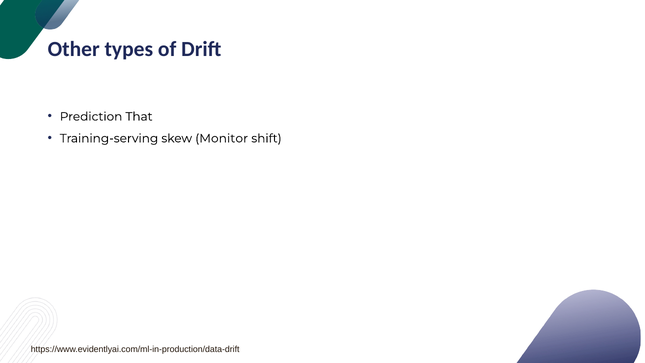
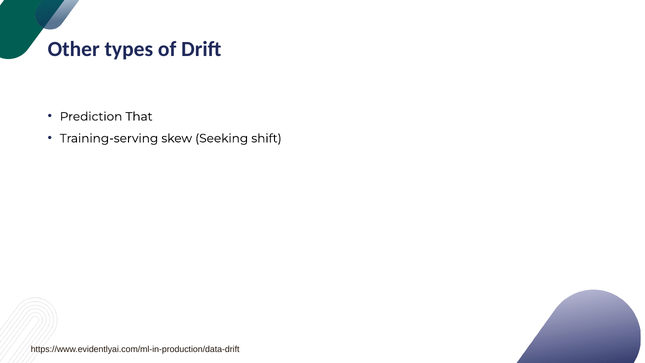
Monitor: Monitor -> Seeking (222, 138)
